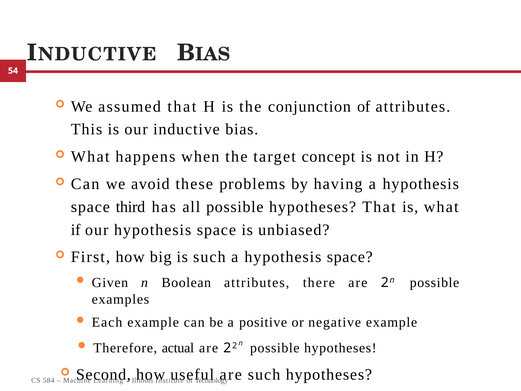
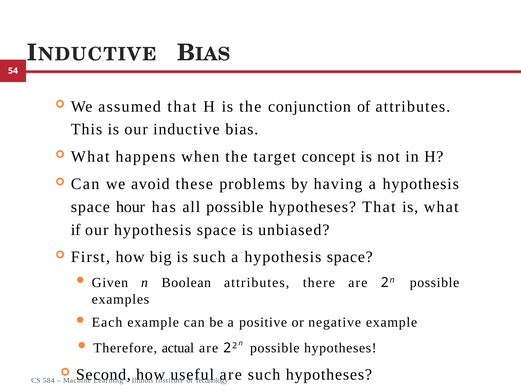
third: third -> hour (130, 207)
